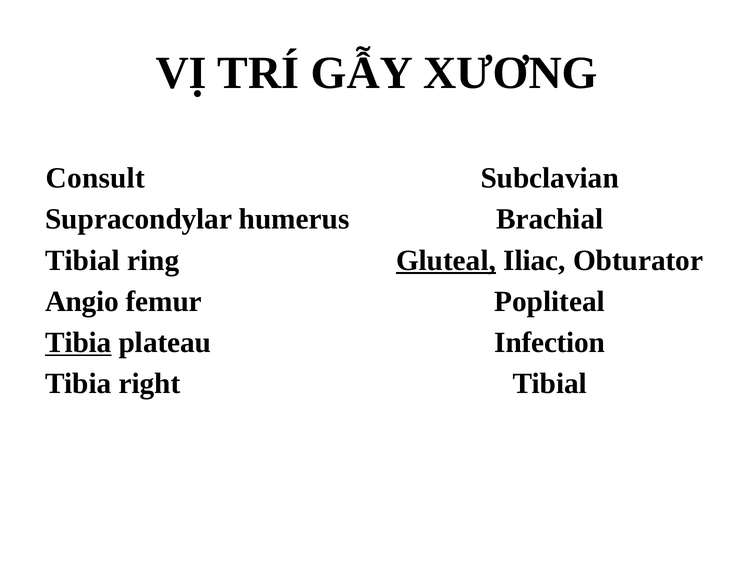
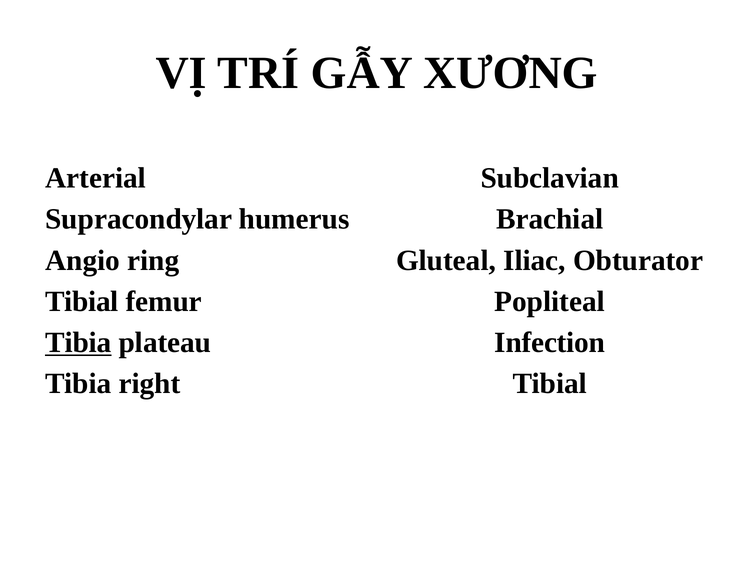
Consult: Consult -> Arterial (96, 178)
Tibial: Tibial -> Angio (83, 260)
Gluteal underline: present -> none (446, 260)
Angio: Angio -> Tibial (82, 301)
